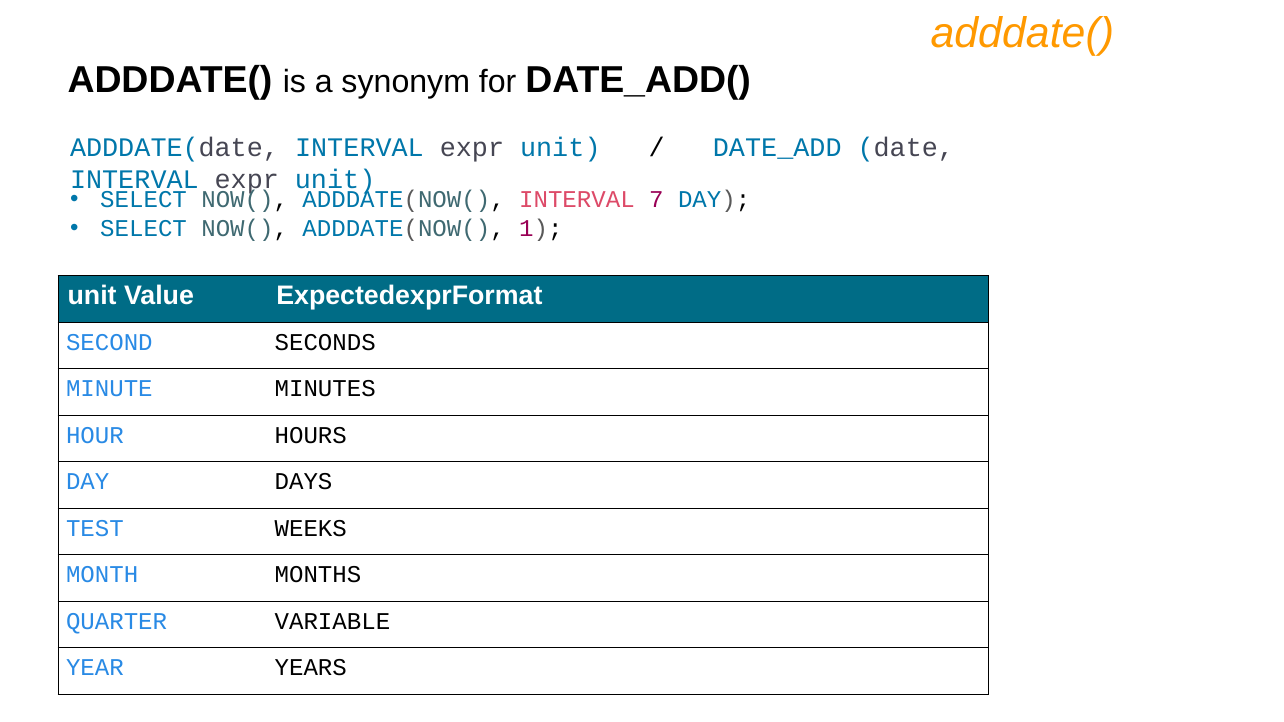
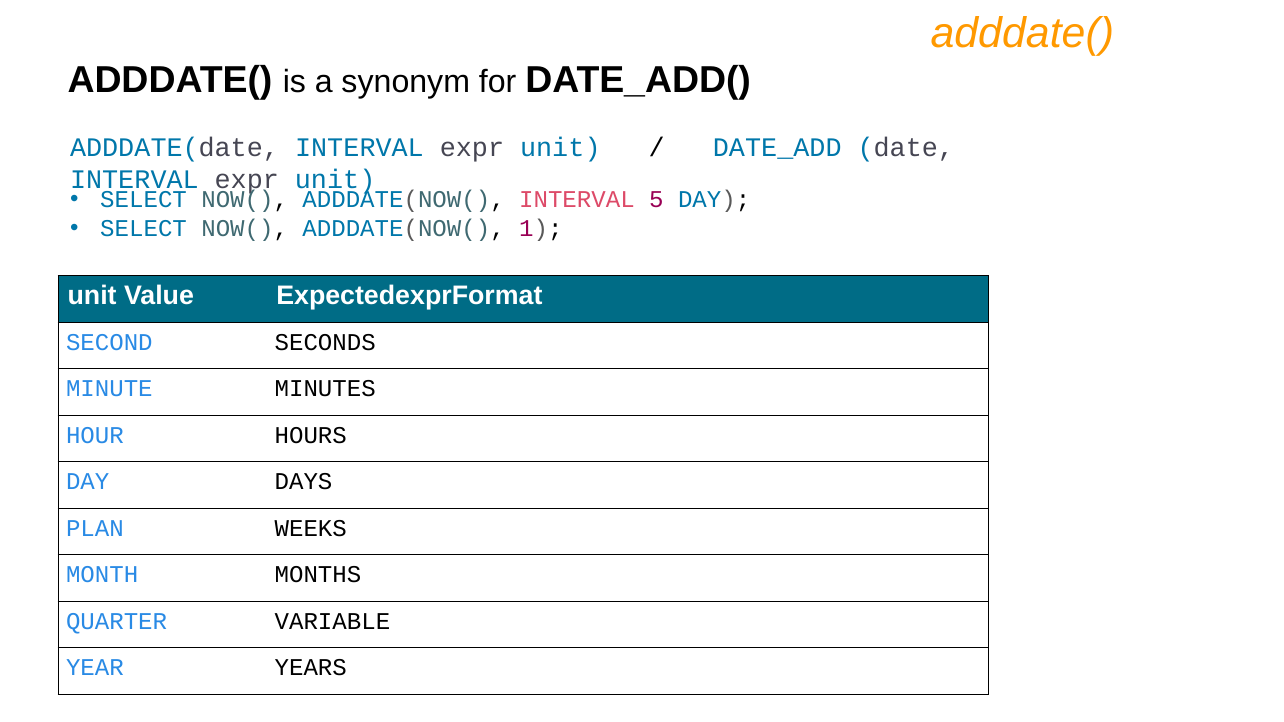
7: 7 -> 5 (656, 200)
TEST: TEST -> PLAN (95, 529)
